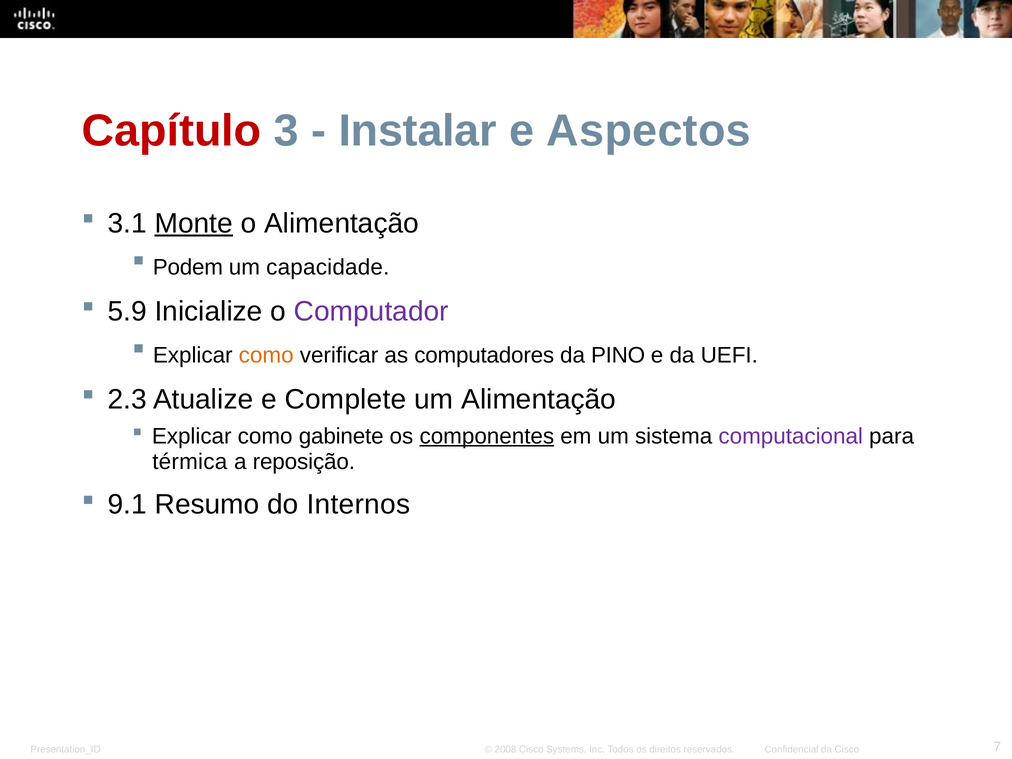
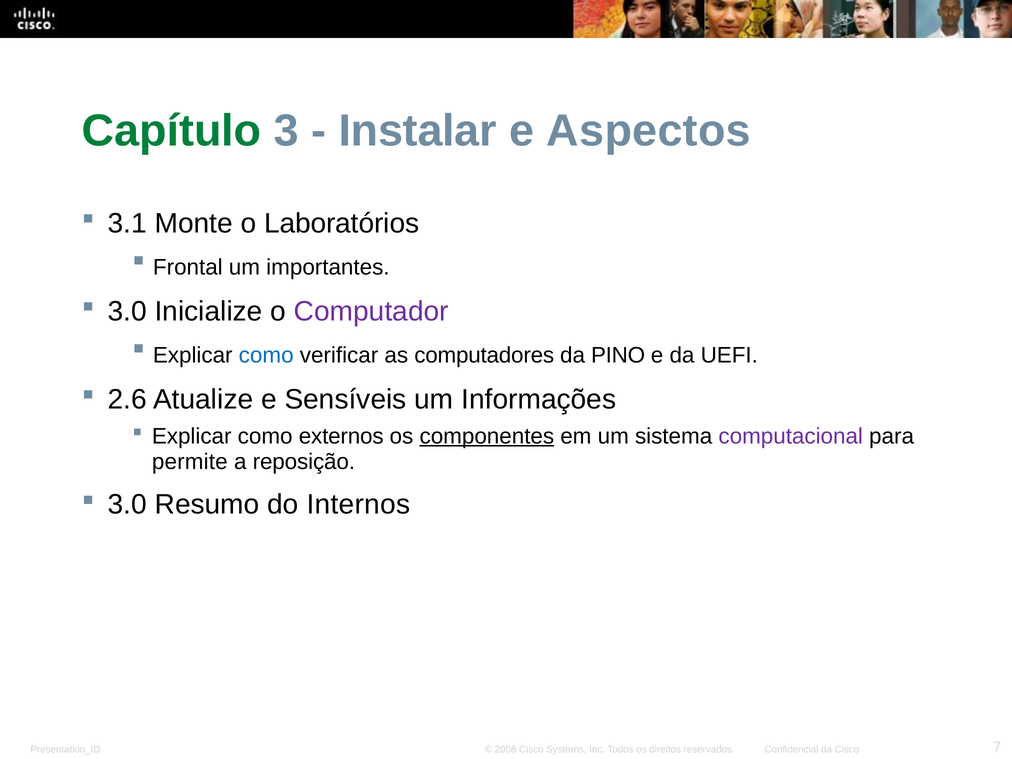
Capítulo colour: red -> green (171, 131)
Monte underline: present -> none (194, 223)
o Alimentação: Alimentação -> Laboratórios (342, 223)
Podem: Podem -> Frontal (188, 267)
capacidade: capacidade -> importantes (328, 267)
5.9: 5.9 -> 3.0 (127, 311)
como colour: orange -> blue (266, 355)
2.3: 2.3 -> 2.6 (127, 399)
Complete: Complete -> Sensíveis (346, 399)
um Alimentação: Alimentação -> Informações (539, 399)
gabinete: gabinete -> externos (341, 436)
térmica: térmica -> permite (190, 462)
9.1: 9.1 -> 3.0 (127, 505)
